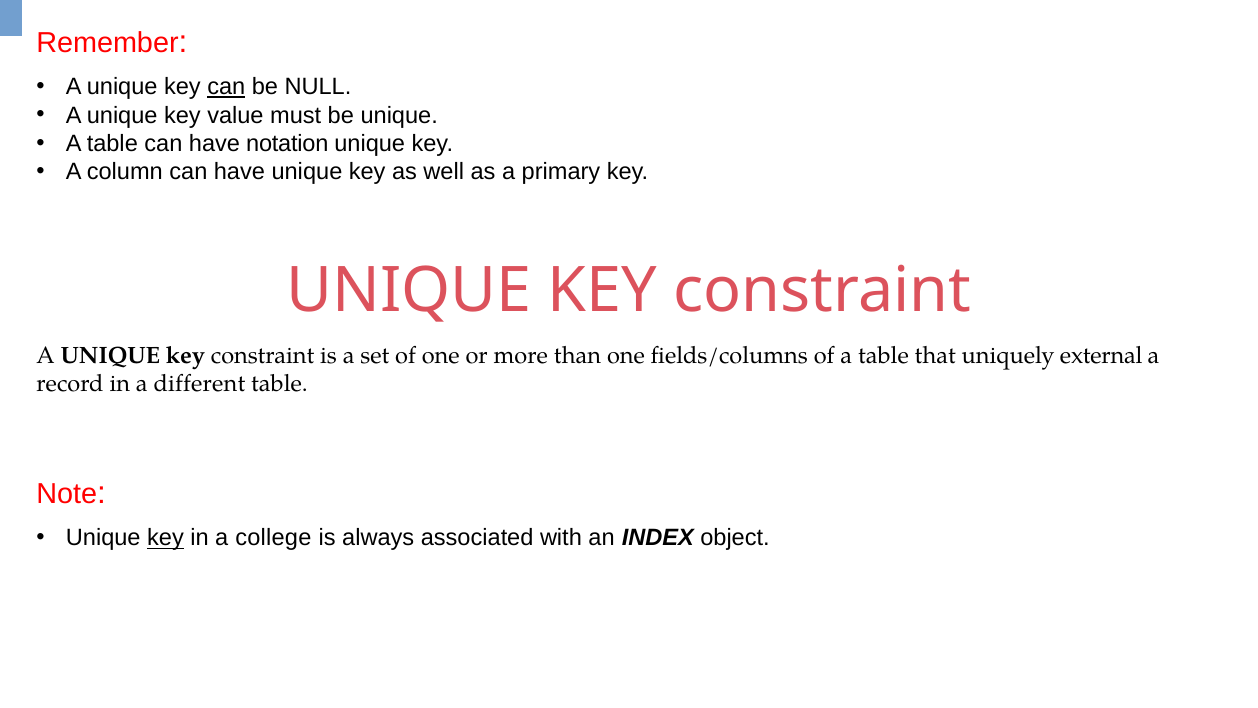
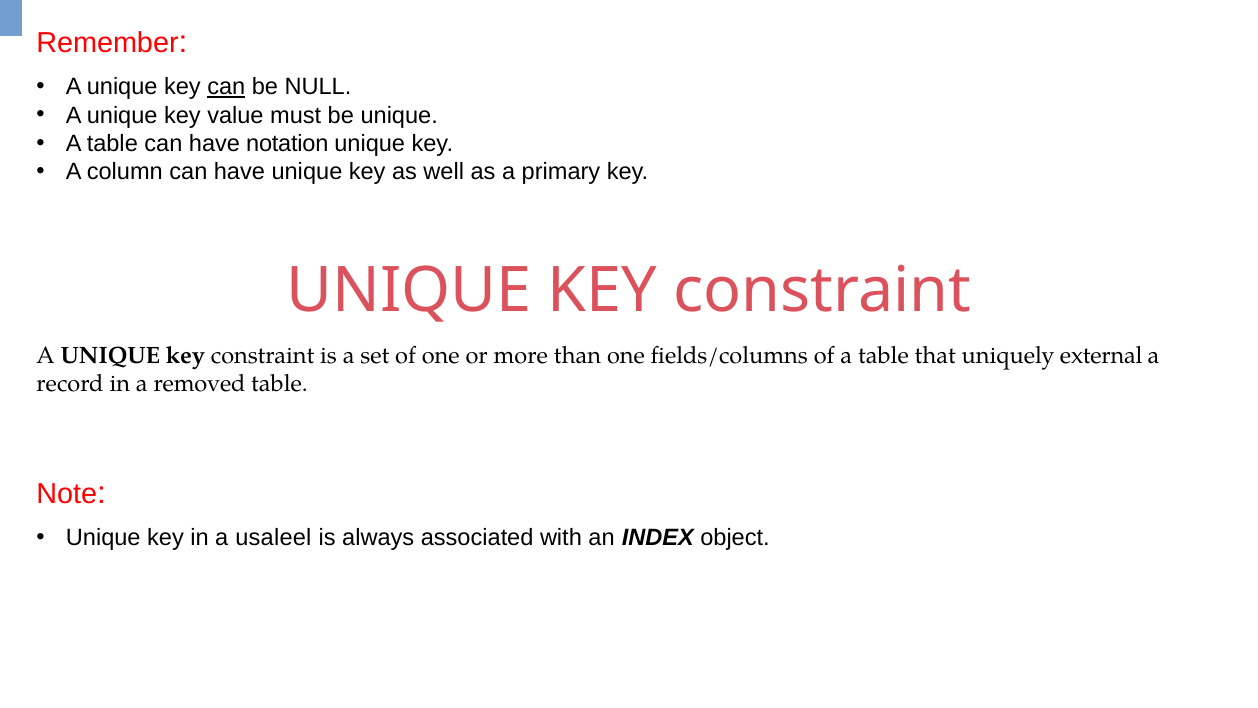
different: different -> removed (200, 384)
key underline: present -> none (166, 538)
college: college -> usaleel (273, 538)
